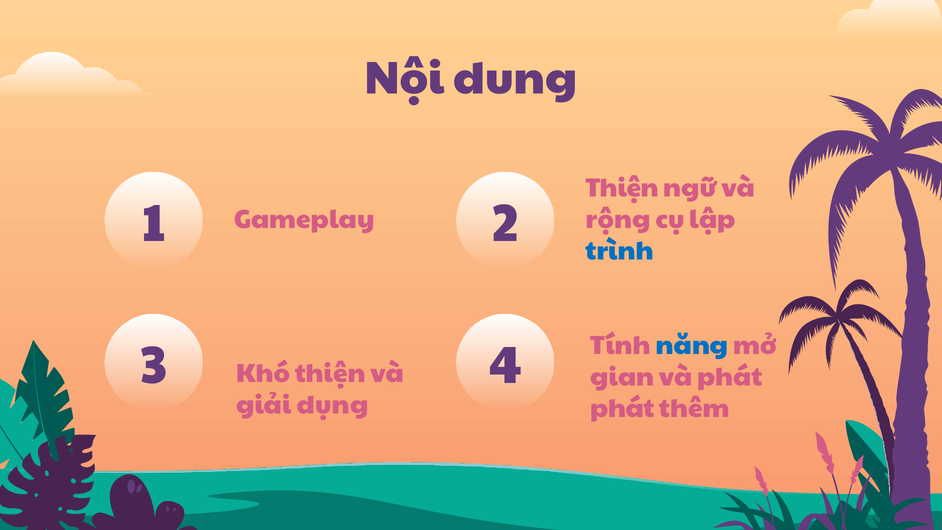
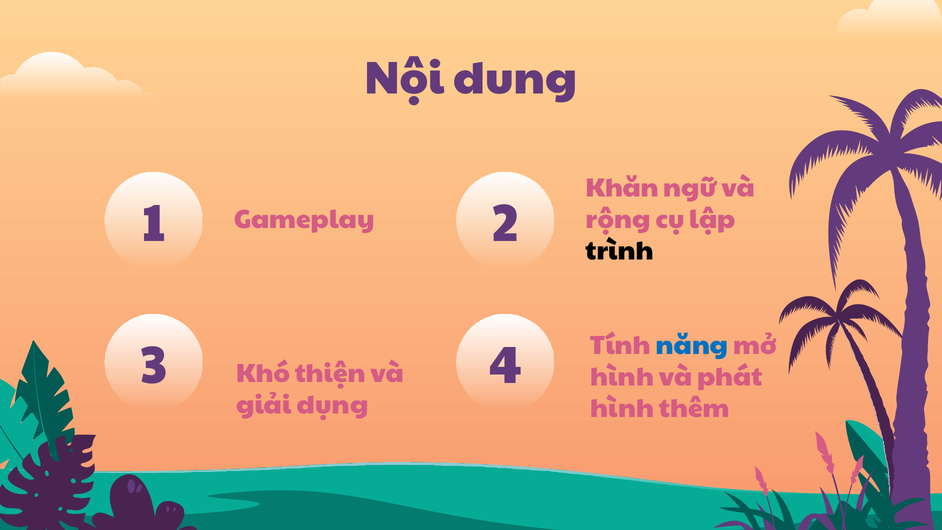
Thiện: Thiện -> Khăn (622, 188)
trình colour: blue -> black (620, 251)
gian: gian -> hình (622, 377)
phát: phát -> hình (622, 408)
